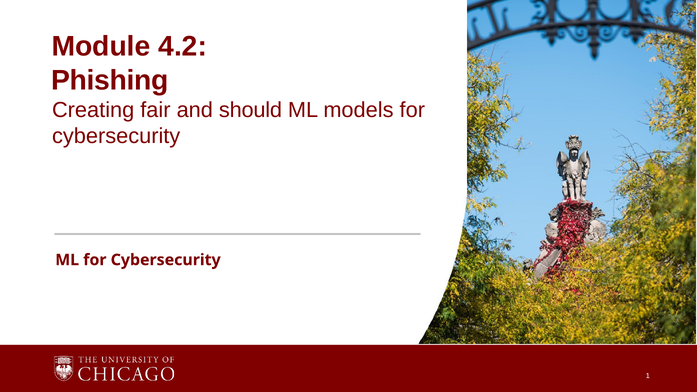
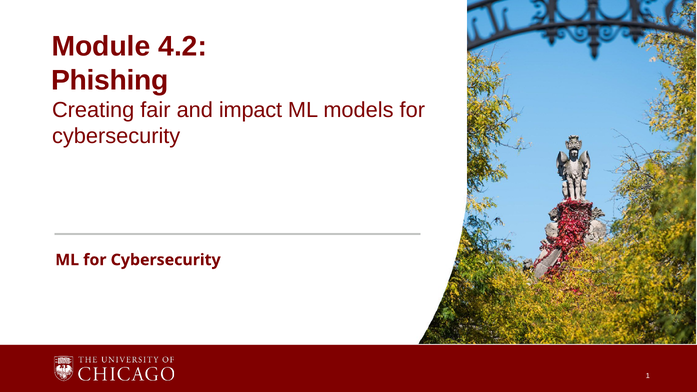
should: should -> impact (251, 110)
